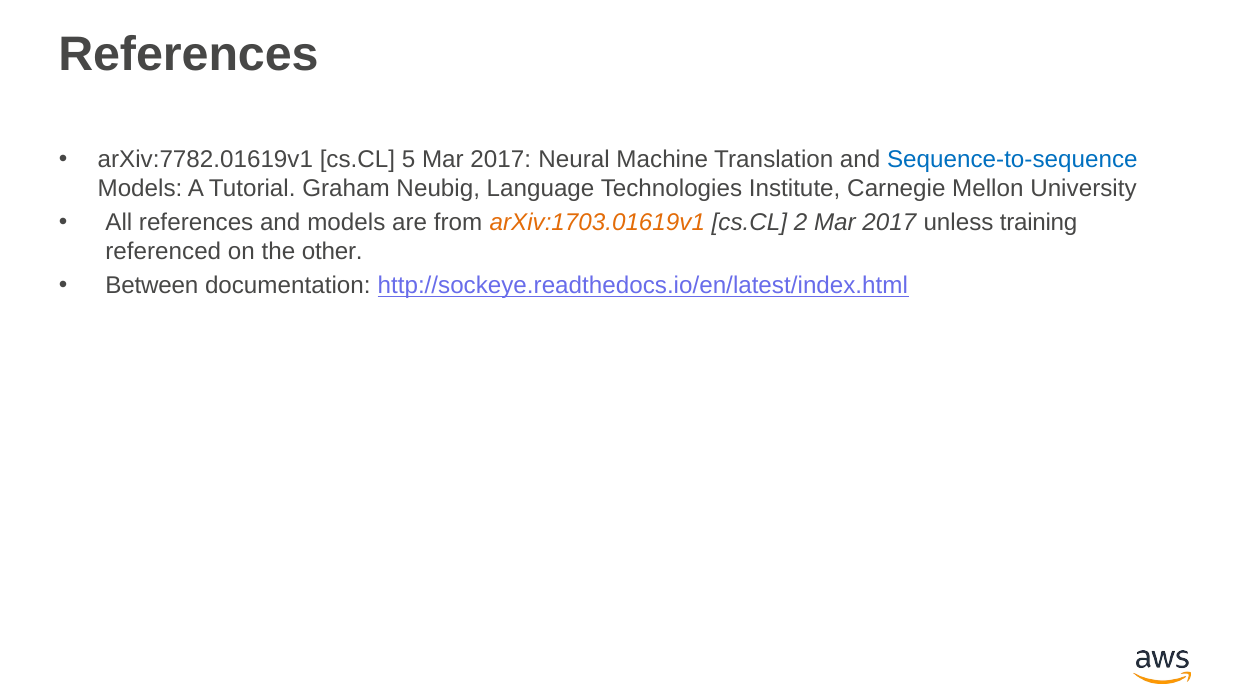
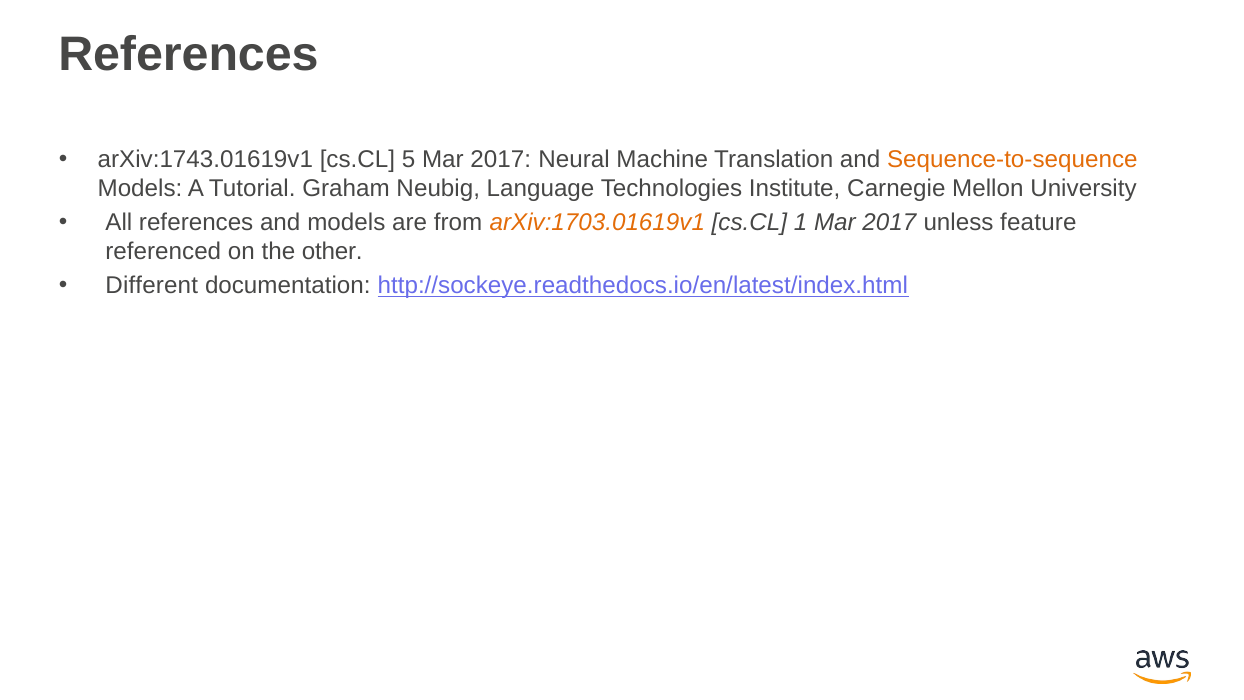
arXiv:7782.01619v1: arXiv:7782.01619v1 -> arXiv:1743.01619v1 (205, 160)
Sequence-to-sequence colour: blue -> orange (1012, 160)
2: 2 -> 1 (800, 223)
training: training -> feature (1038, 223)
Between: Between -> Different (152, 286)
